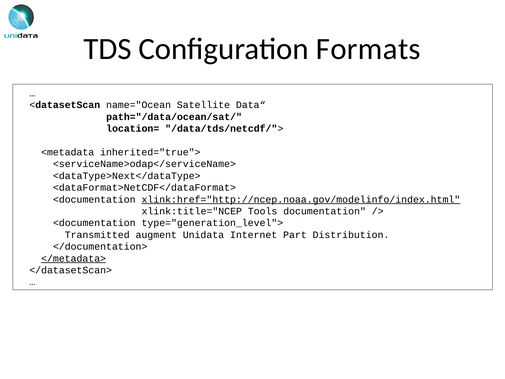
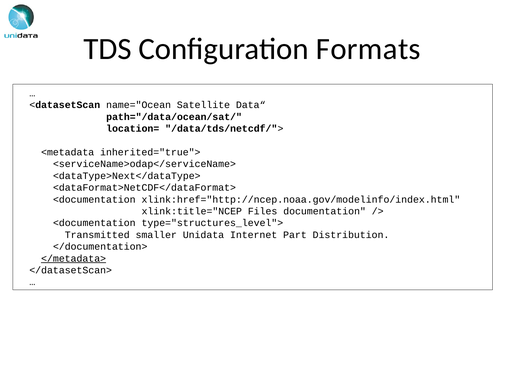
xlink:href="http://ncep.noaa.gov/modelinfo/index.html underline: present -> none (301, 199)
Tools: Tools -> Files (263, 211)
type="generation_level">: type="generation_level"> -> type="structures_level"> (212, 223)
augment: augment -> smaller (156, 235)
